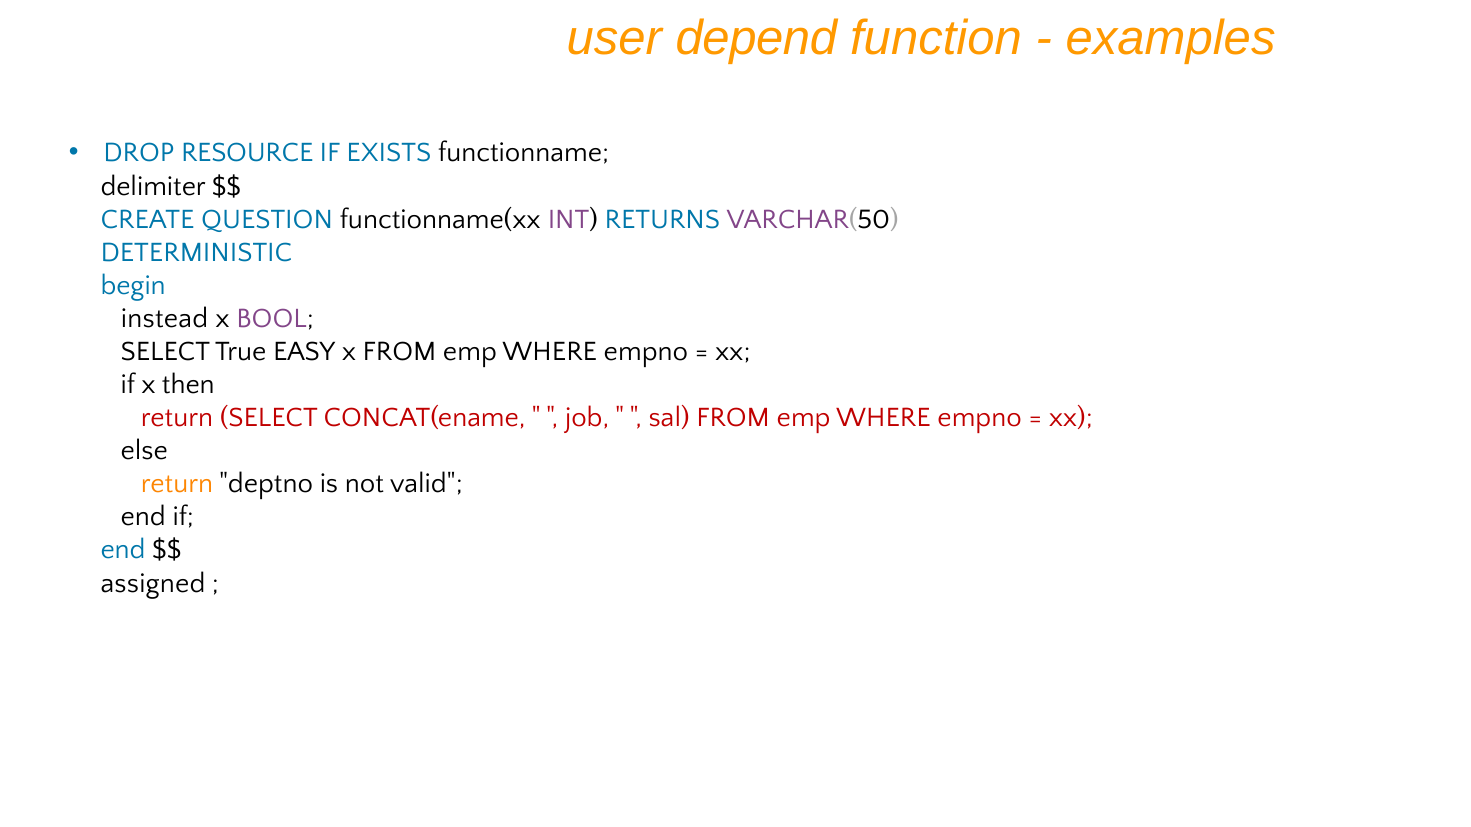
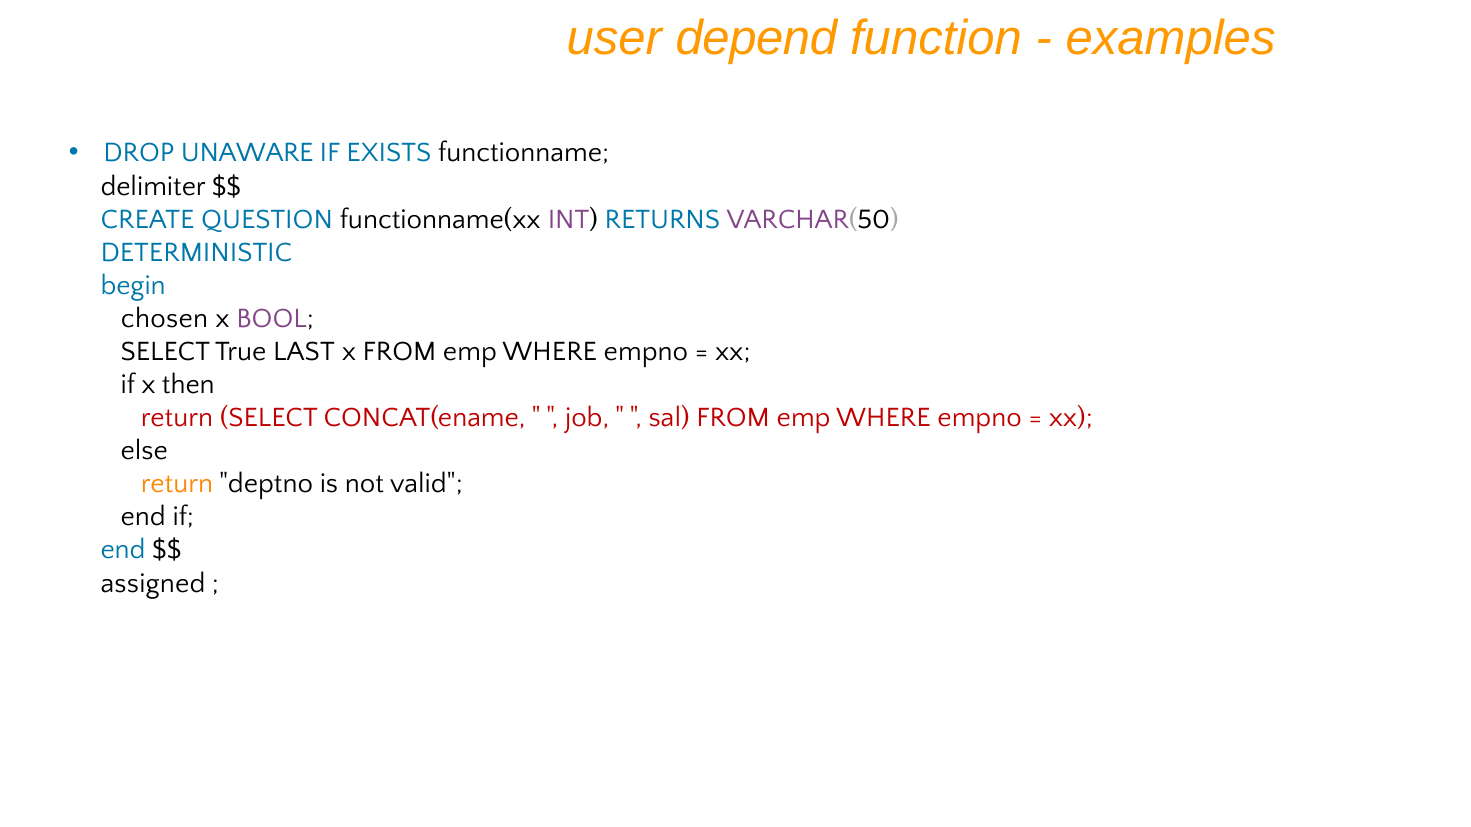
RESOURCE: RESOURCE -> UNAWARE (247, 153)
instead: instead -> chosen (165, 318)
EASY: EASY -> LAST (304, 352)
